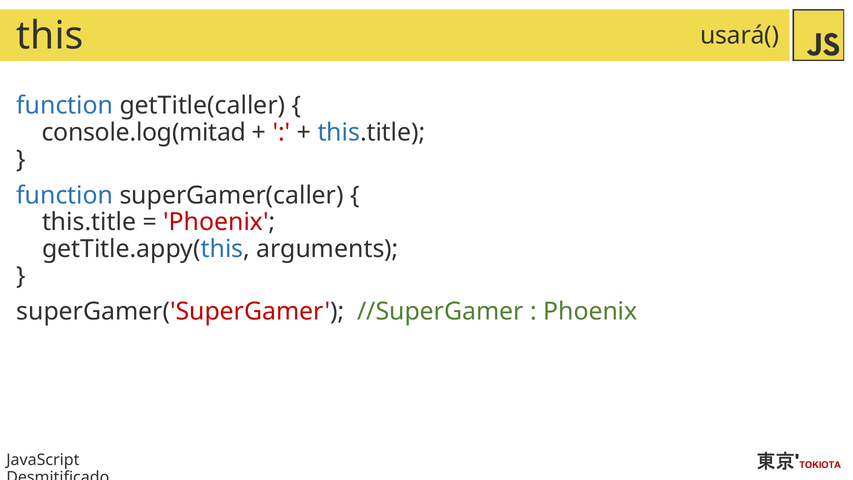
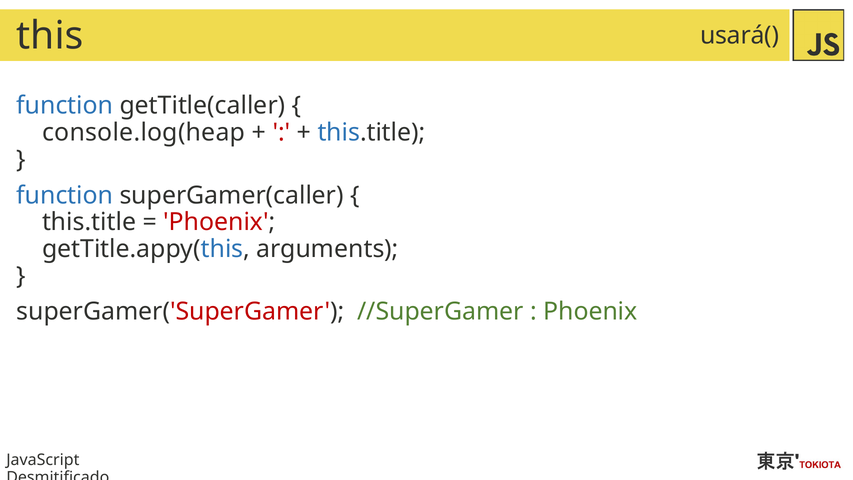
console.log(mitad: console.log(mitad -> console.log(heap (144, 133)
